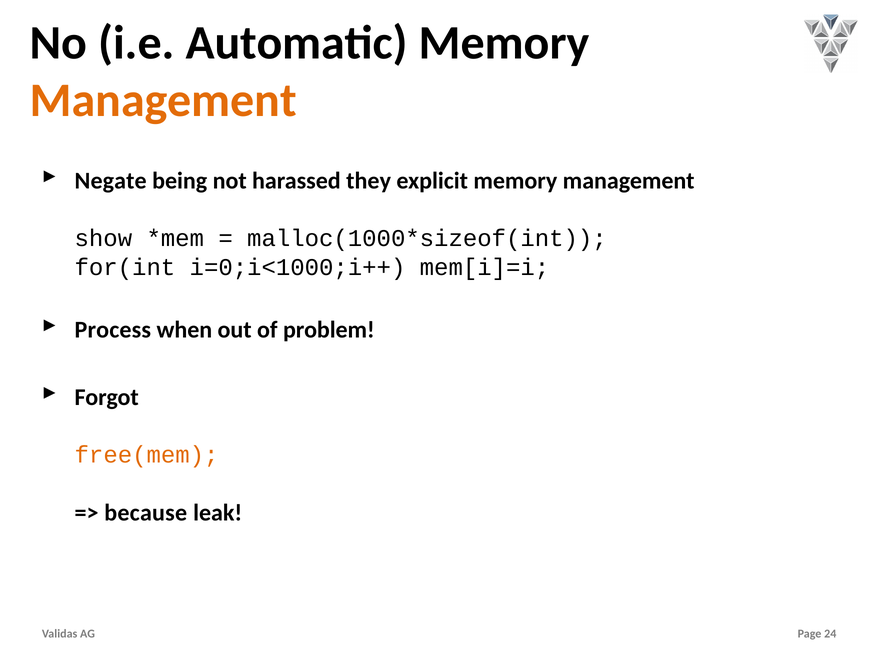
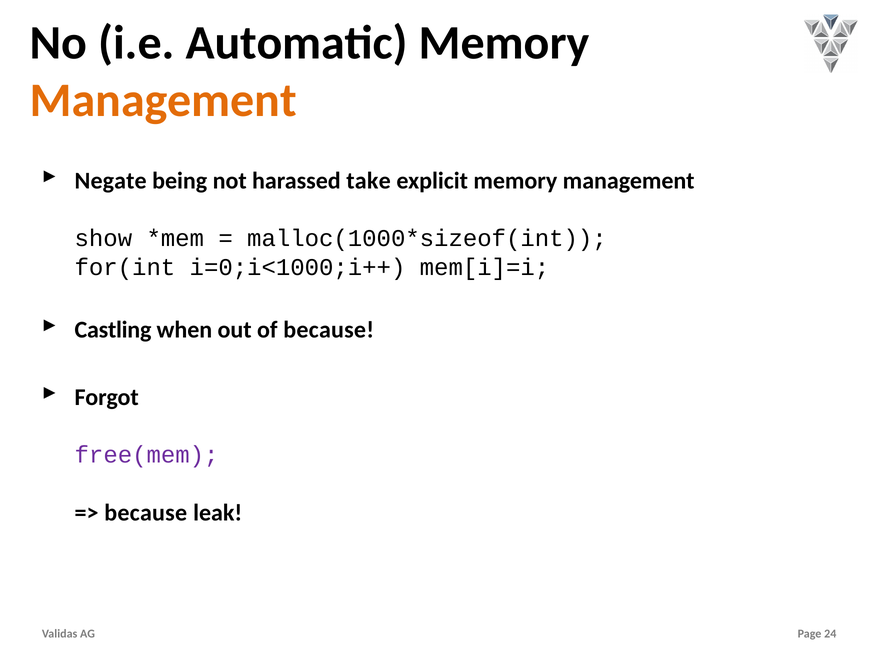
they: they -> take (368, 181)
Process: Process -> Castling (113, 330)
of problem: problem -> because (329, 330)
free(mem colour: orange -> purple (147, 455)
